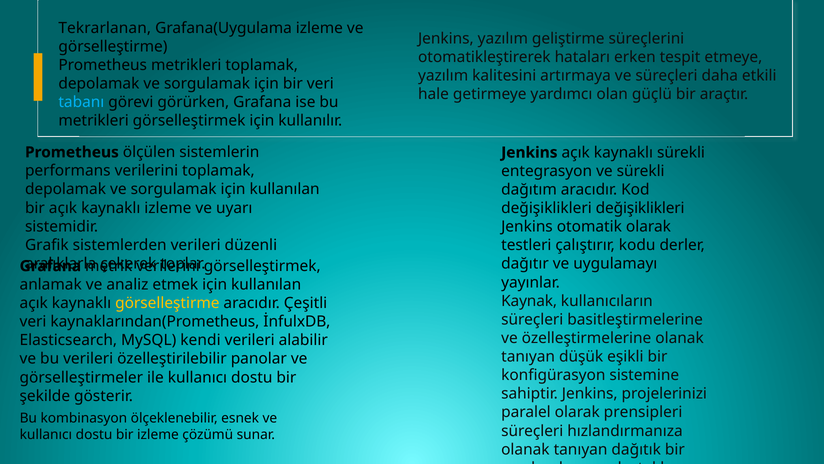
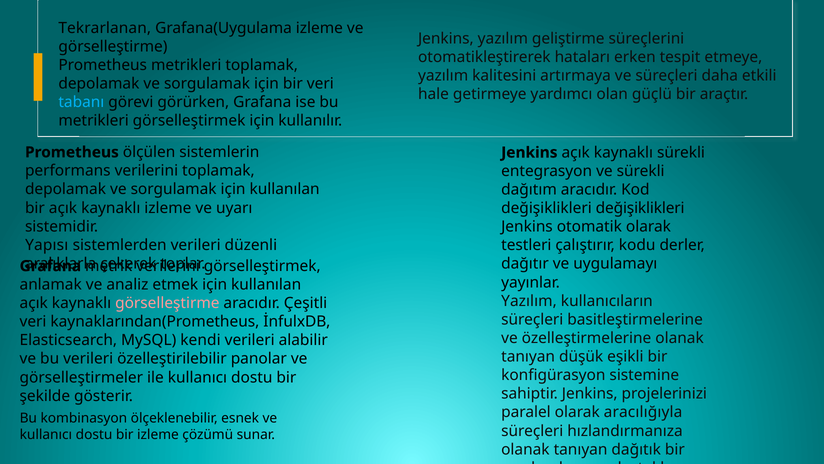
Grafik: Grafik -> Yapısı (47, 245)
Kaynak: Kaynak -> Yazılım (529, 301)
görselleştirme colour: yellow -> pink (167, 303)
prensipleri: prensipleri -> aracılığıyla (643, 412)
